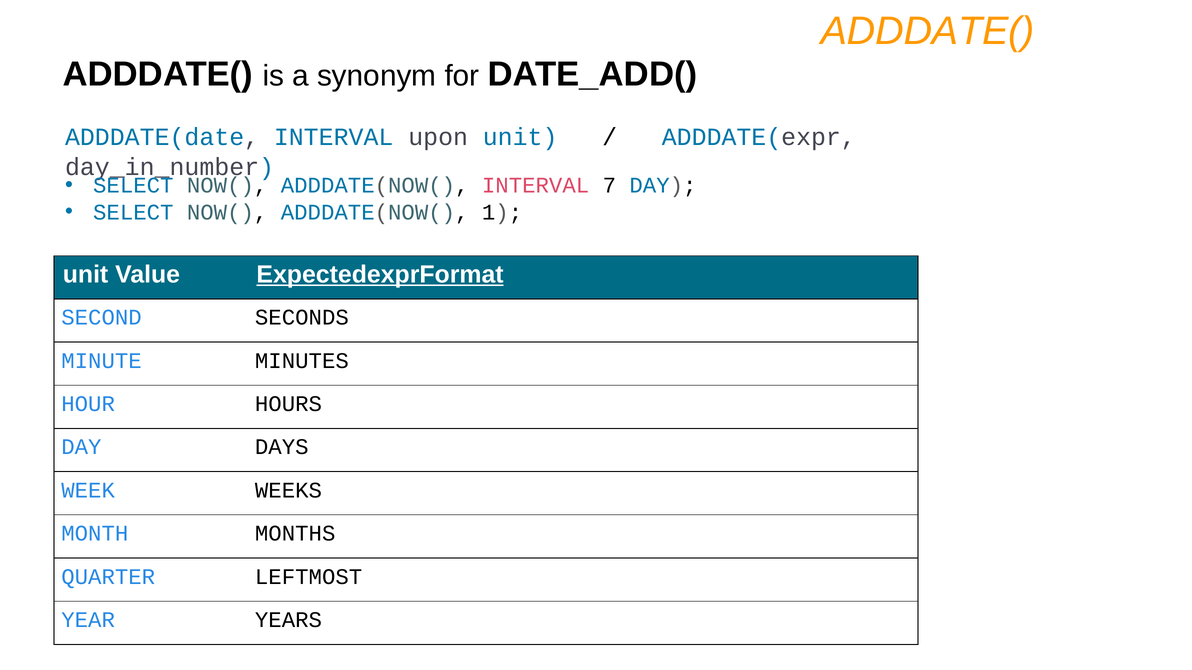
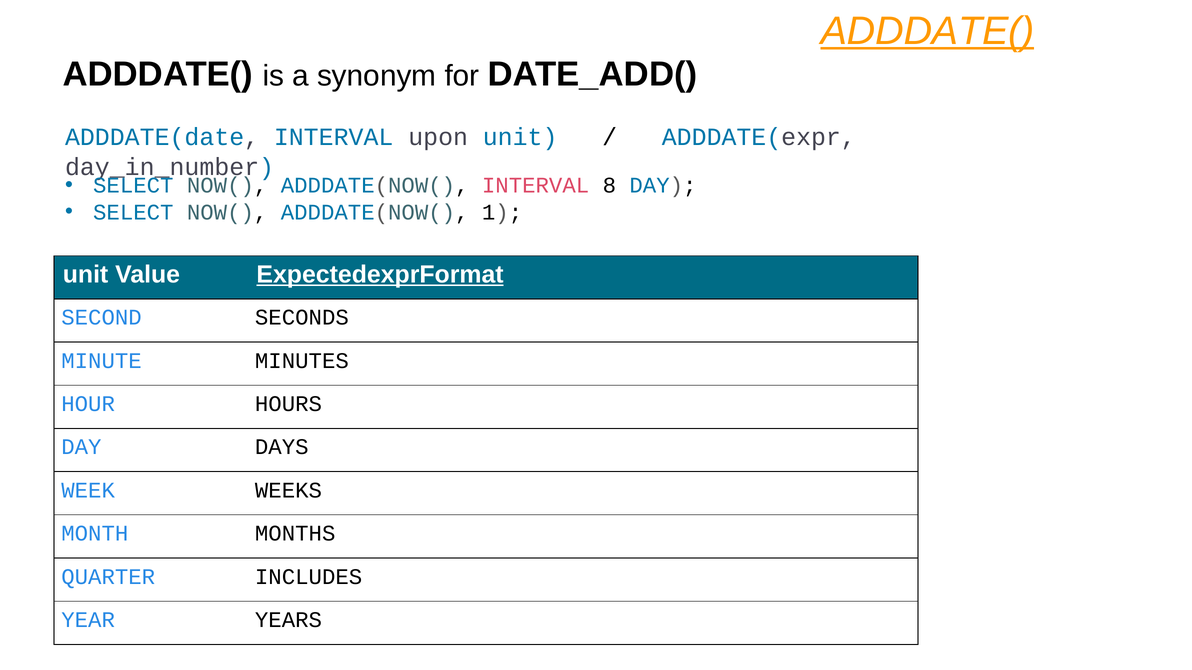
ADDDATE( underline: none -> present (927, 31)
7: 7 -> 8 (609, 186)
LEFTMOST: LEFTMOST -> INCLUDES (309, 577)
